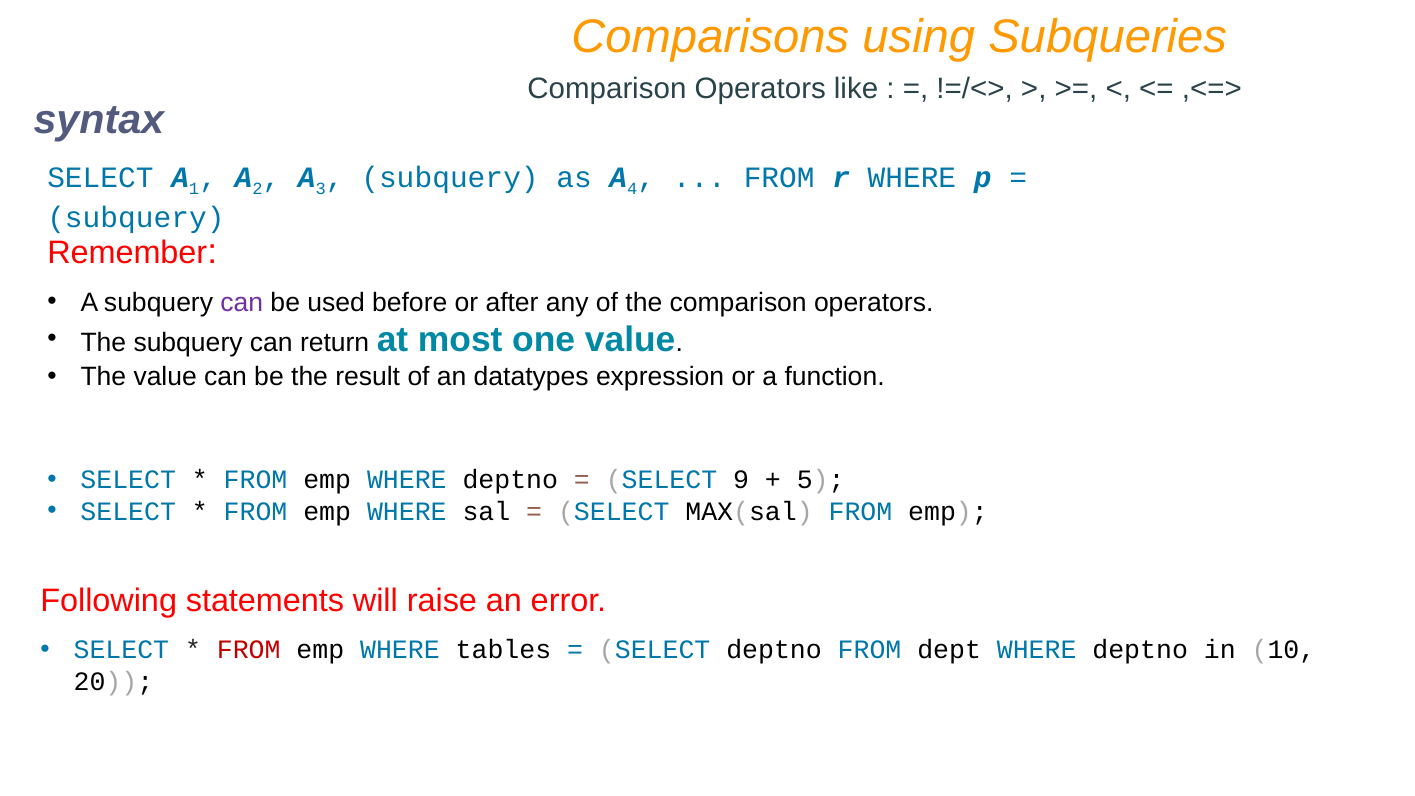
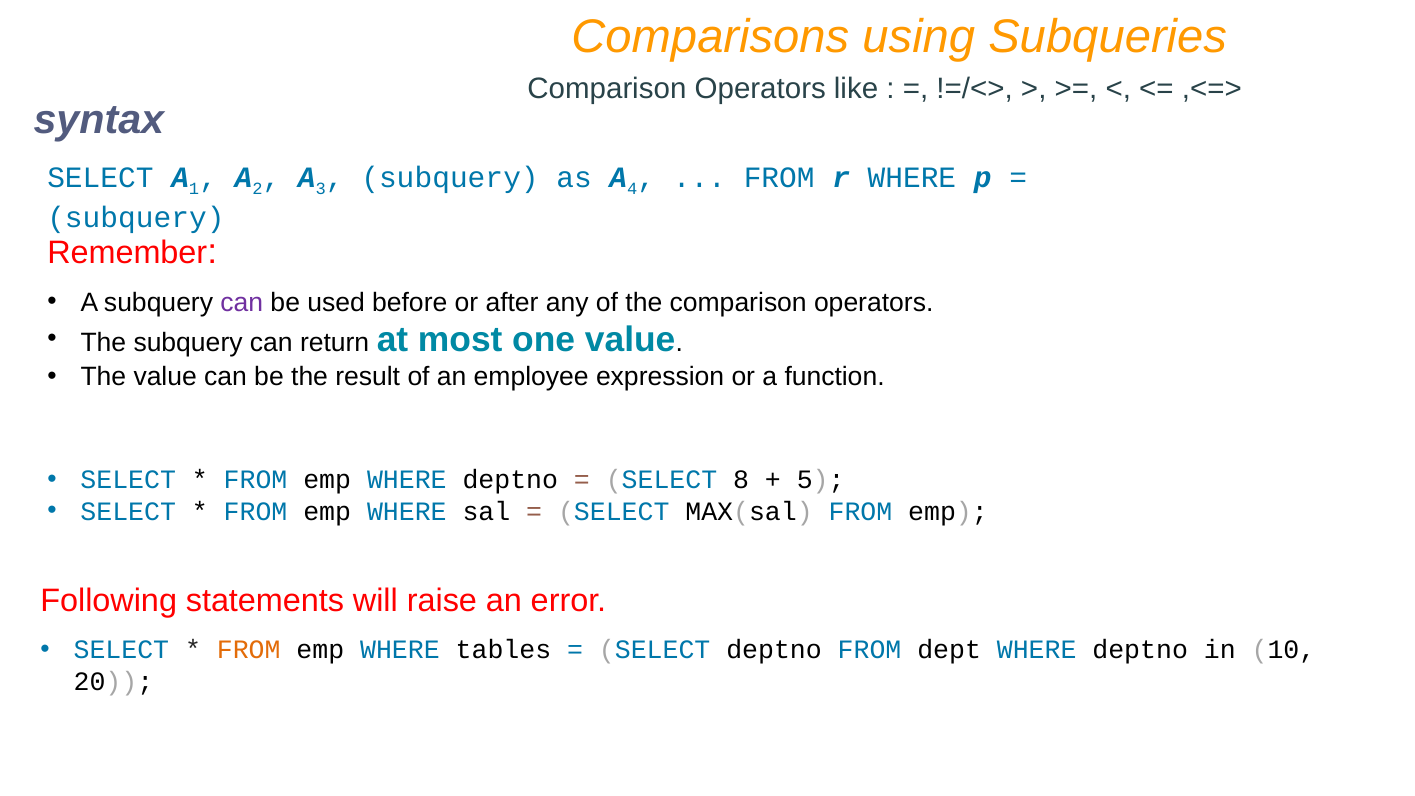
datatypes: datatypes -> employee (531, 377)
9: 9 -> 8 (741, 480)
FROM colour: red -> orange (249, 650)
